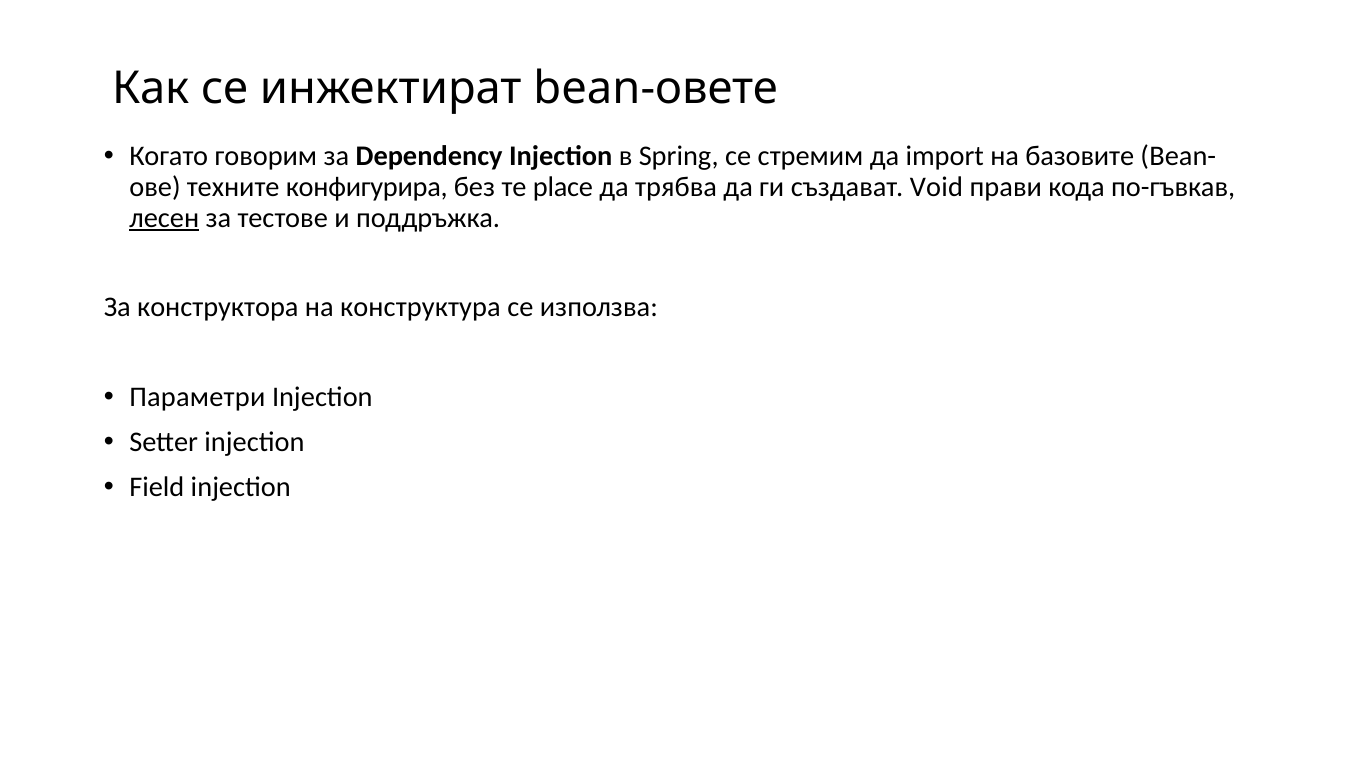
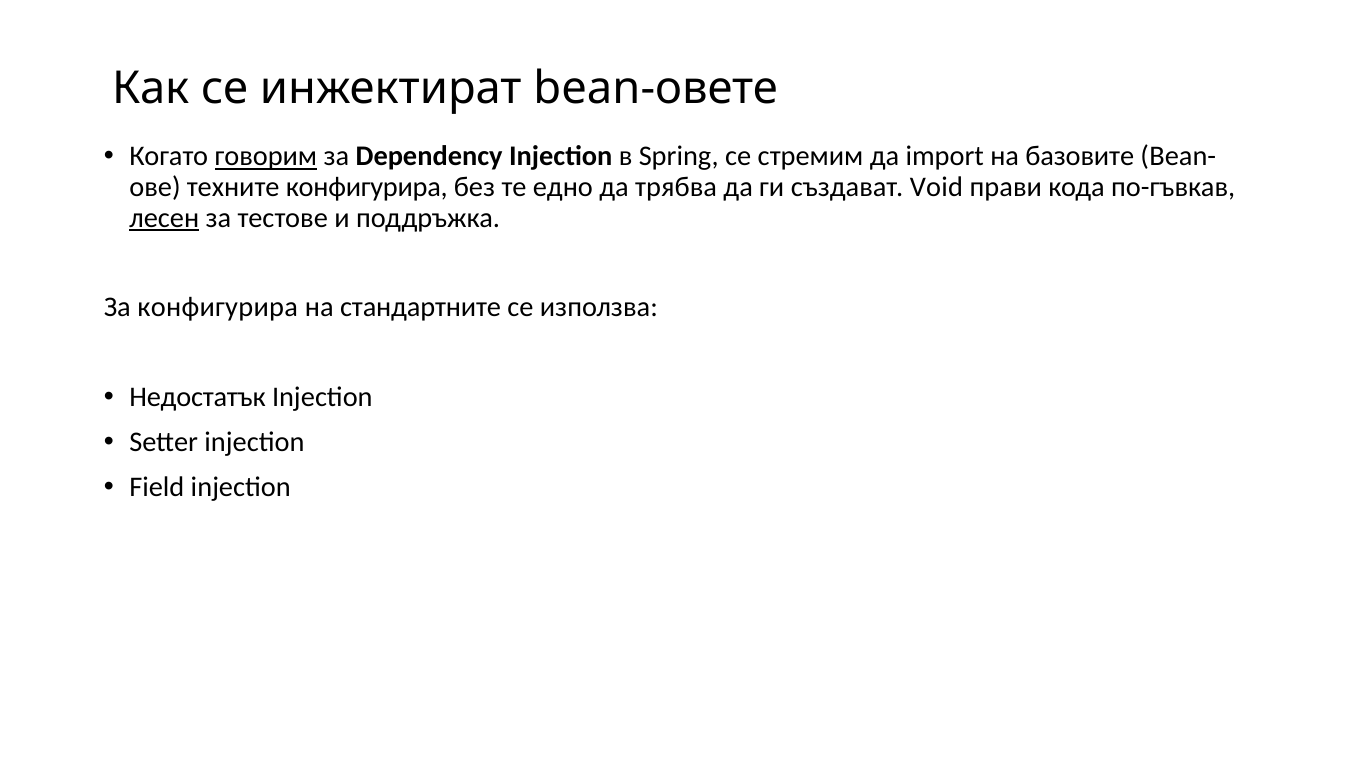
говорим underline: none -> present (266, 156)
place: place -> едно (563, 187)
За конструктора: конструктора -> конфигурира (218, 308)
конструктура: конструктура -> стандартните (421, 308)
Параметри: Параметри -> Недостатък (198, 397)
